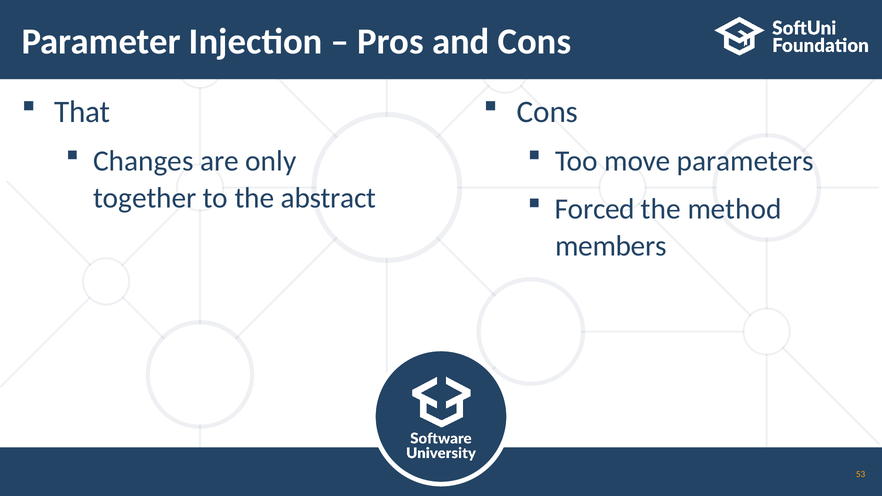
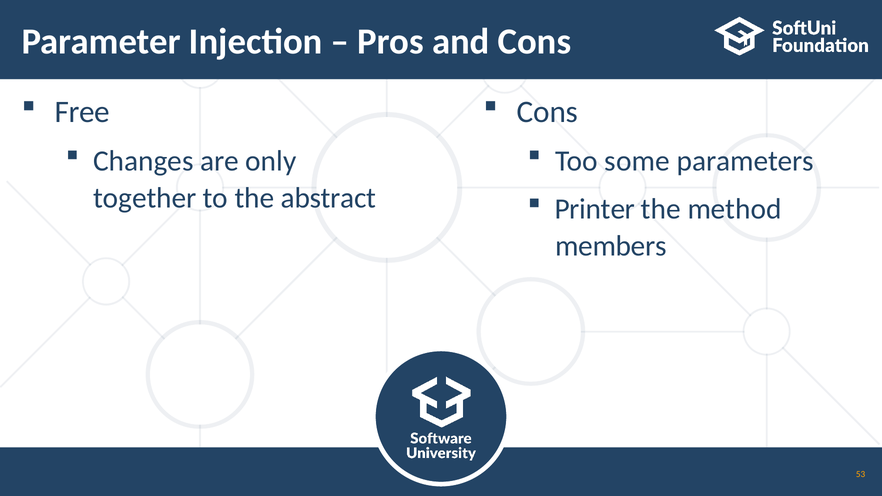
That: That -> Free (82, 112)
move: move -> some (637, 161)
Forced: Forced -> Printer (595, 209)
